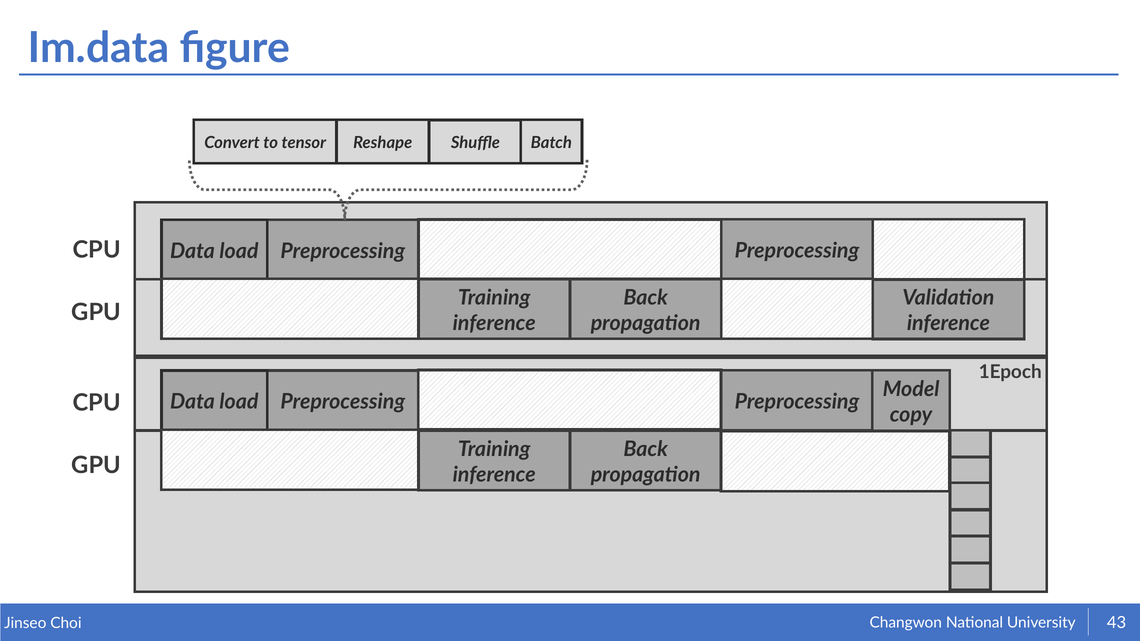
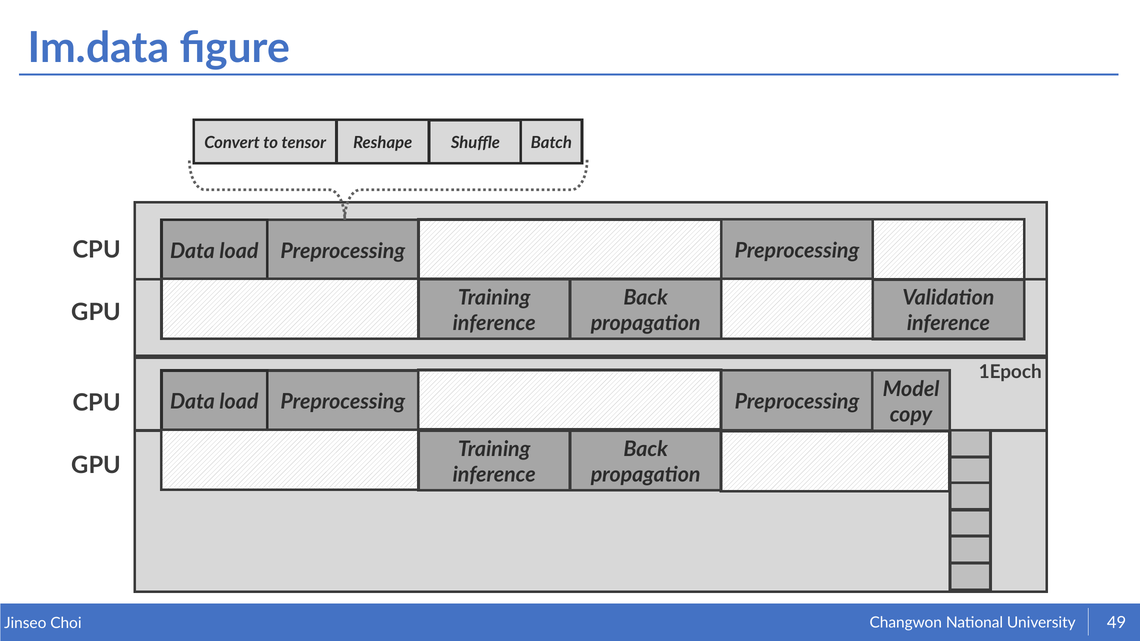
43: 43 -> 49 (1117, 623)
